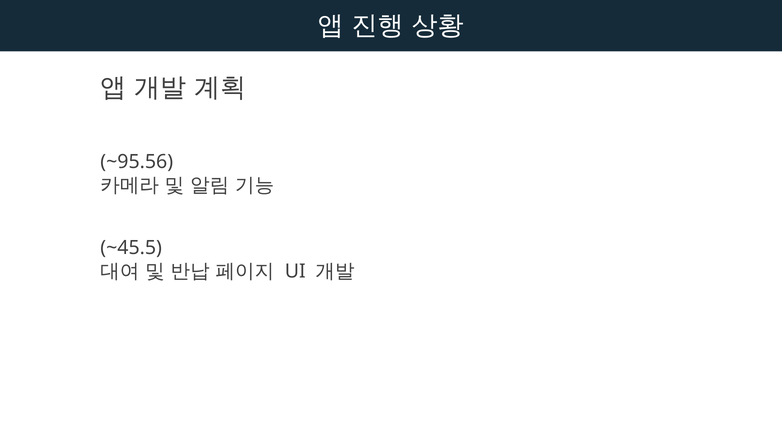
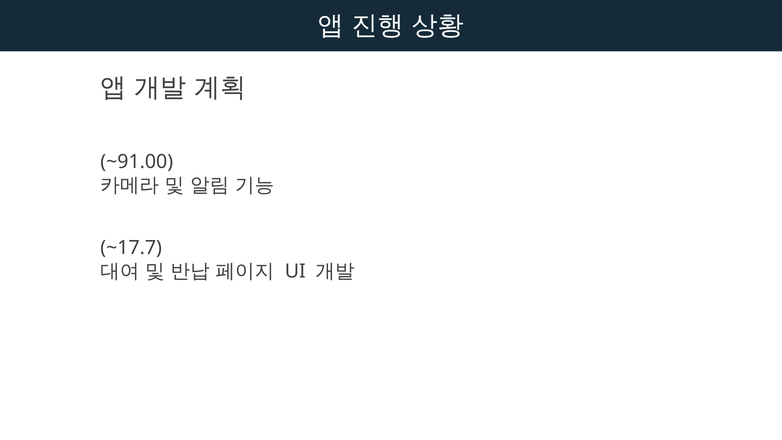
~95.56: ~95.56 -> ~91.00 (137, 162)
~45.5: ~45.5 -> ~17.7 (131, 248)
